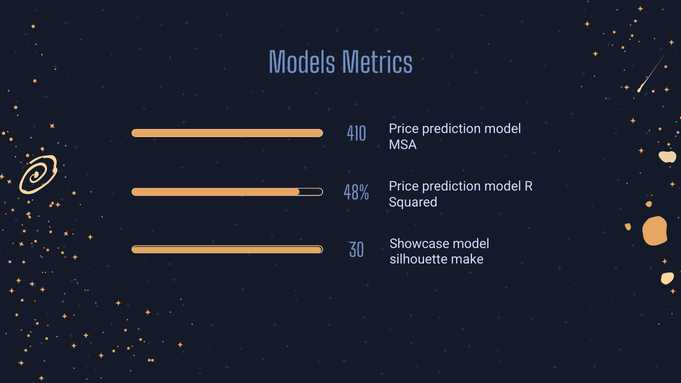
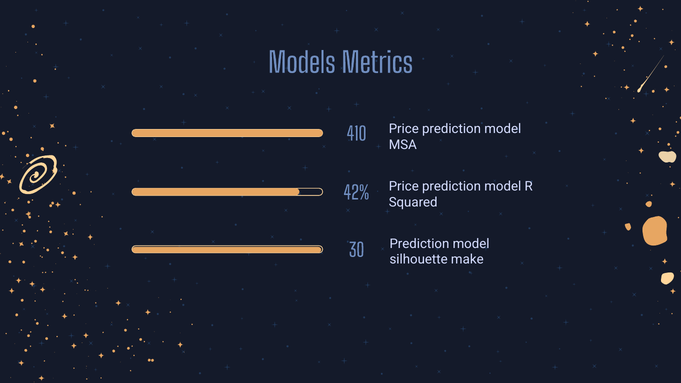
48%: 48% -> 42% (356, 193)
30 Showcase: Showcase -> Prediction (419, 244)
